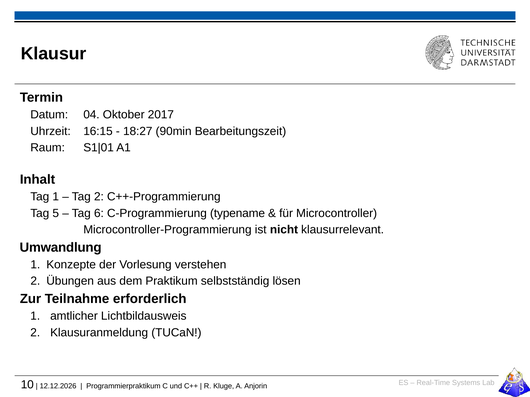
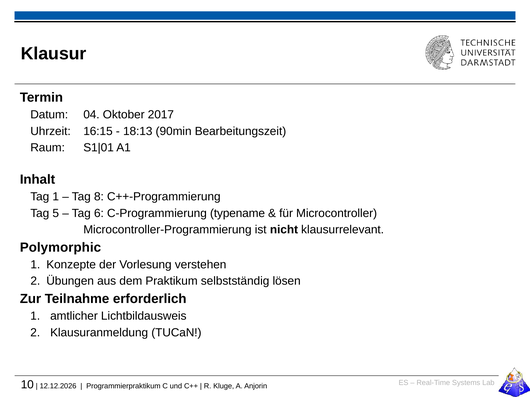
18:27: 18:27 -> 18:13 (138, 131)
Tag 2: 2 -> 8 (99, 197)
Umwandlung: Umwandlung -> Polymorphic (60, 248)
